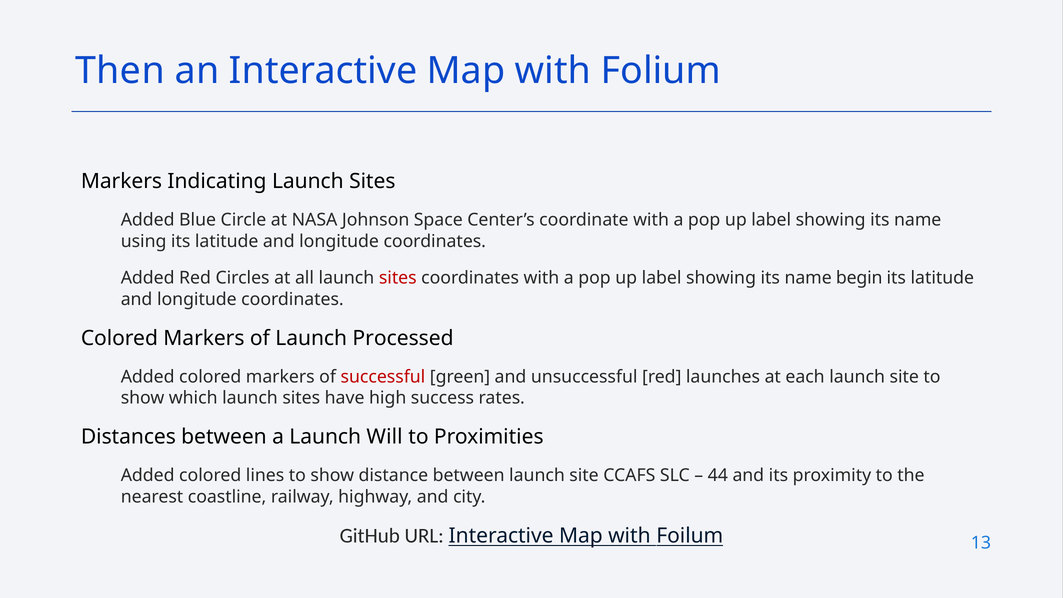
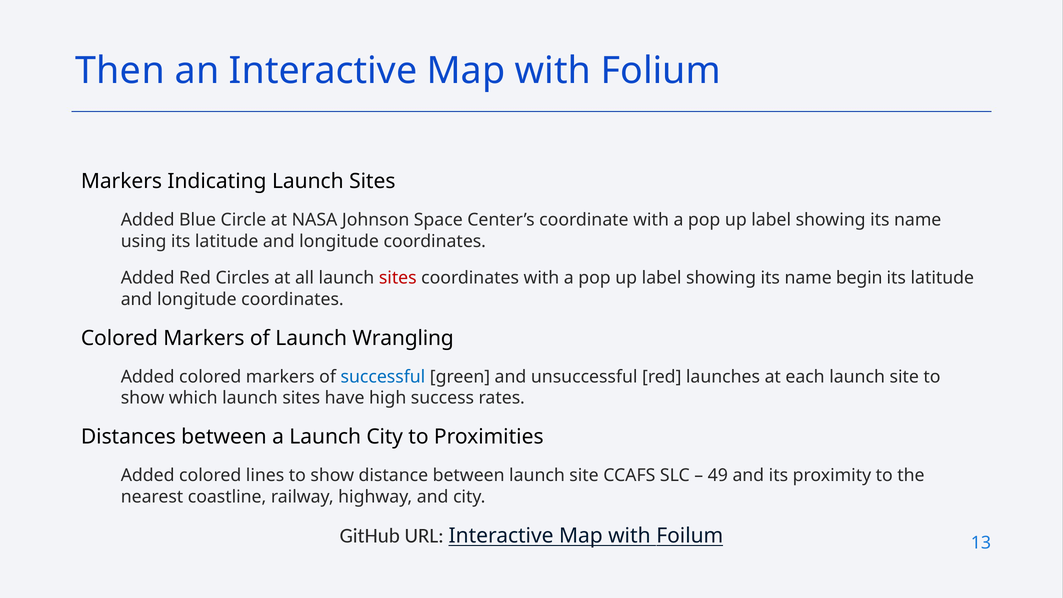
Processed: Processed -> Wrangling (403, 338)
successful colour: red -> blue (383, 377)
Launch Will: Will -> City (385, 437)
44: 44 -> 49 (718, 475)
